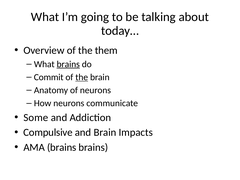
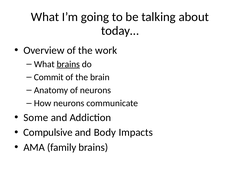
them: them -> work (106, 50)
the underline: present -> none (82, 77)
and Brain: Brain -> Body (105, 132)
AMA brains: brains -> family (62, 147)
